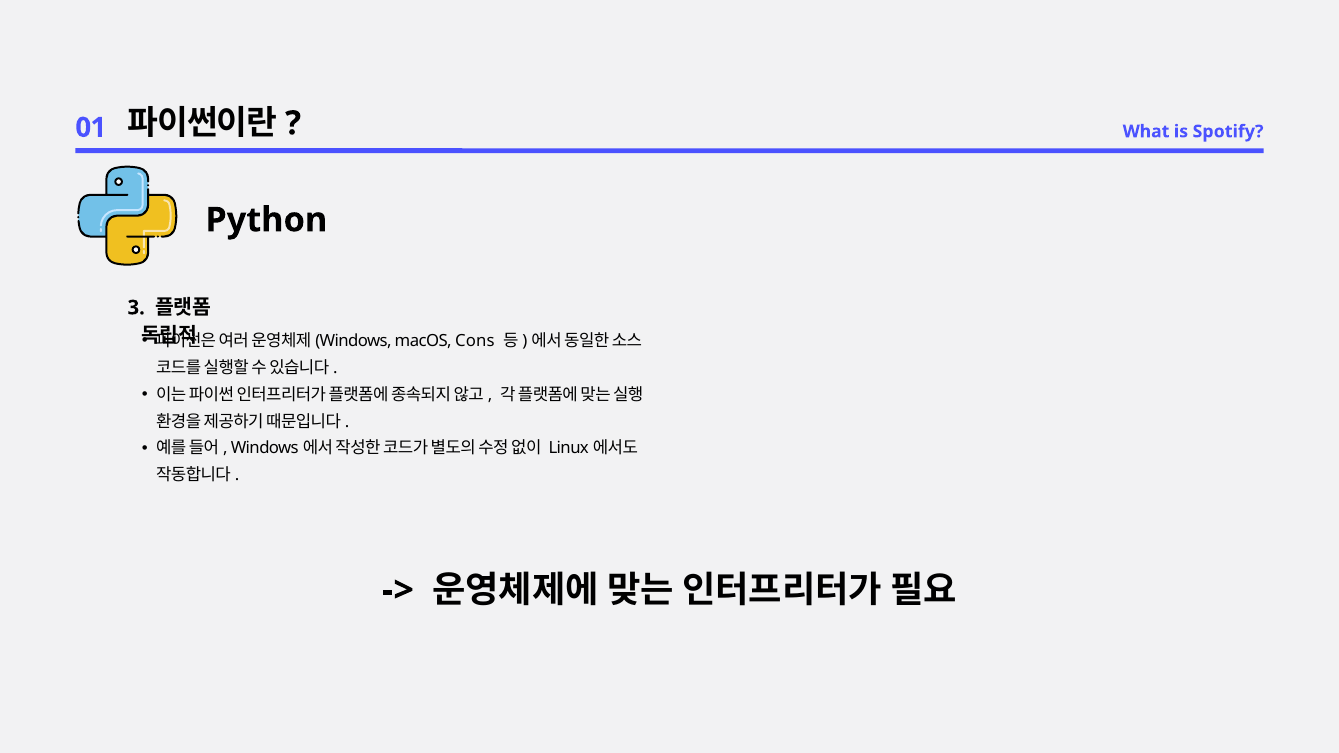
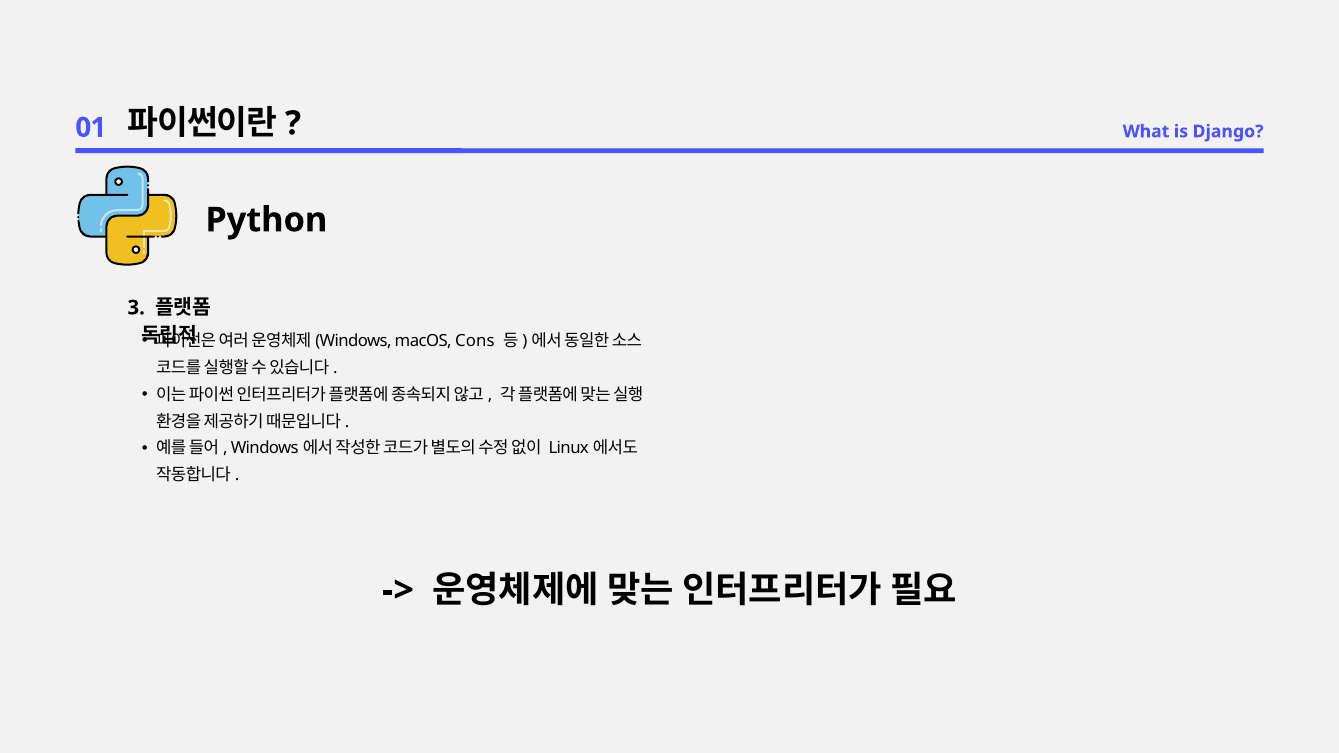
Spotify: Spotify -> Django (1228, 131)
